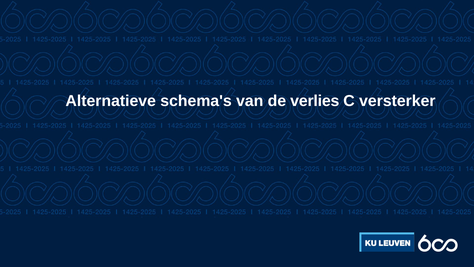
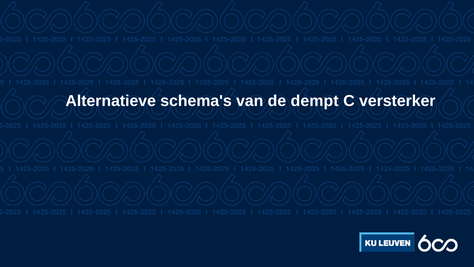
verlies: verlies -> dempt (315, 101)
